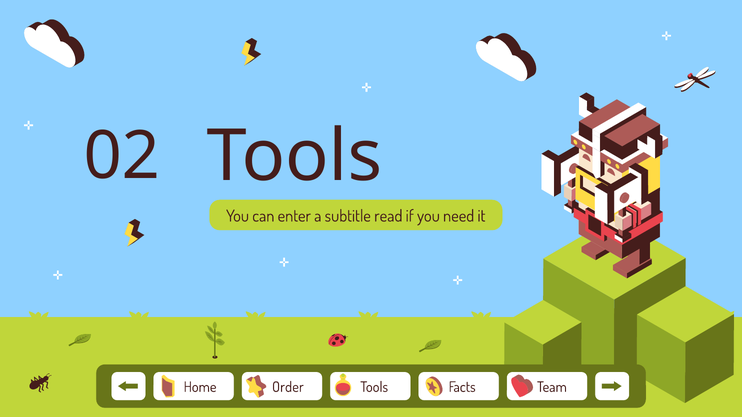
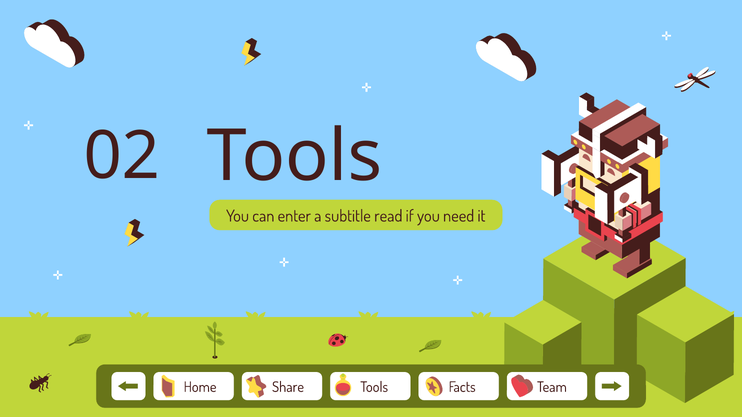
Order: Order -> Share (288, 388)
